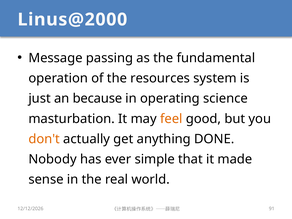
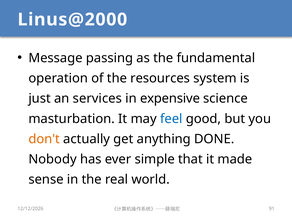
because: because -> services (97, 98)
operating: operating -> expensive (170, 98)
feel colour: orange -> blue (171, 119)
